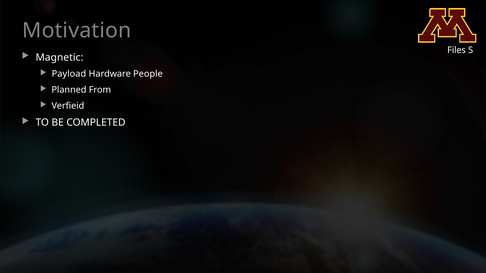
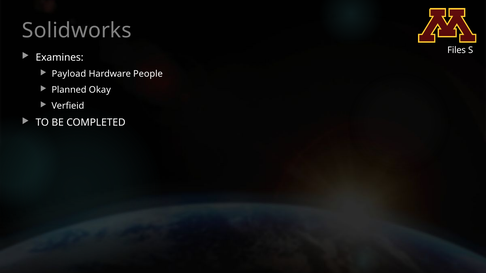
Motivation: Motivation -> Solidworks (77, 31)
Magnetic: Magnetic -> Examines (60, 58)
From: From -> Okay (100, 90)
